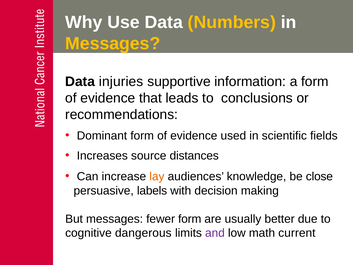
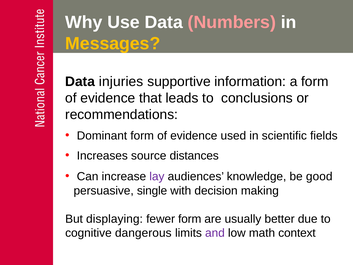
Numbers colour: yellow -> pink (232, 22)
lay colour: orange -> purple (157, 176)
close: close -> good (319, 176)
labels: labels -> single (152, 190)
But messages: messages -> displaying (114, 219)
current: current -> context (297, 233)
